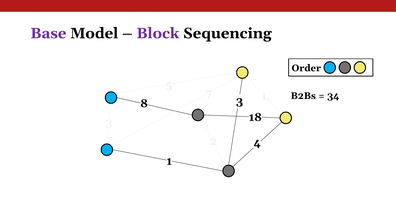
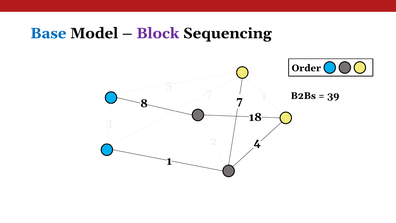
Base colour: purple -> blue (48, 33)
34: 34 -> 39 (333, 96)
8 3: 3 -> 7 (239, 101)
